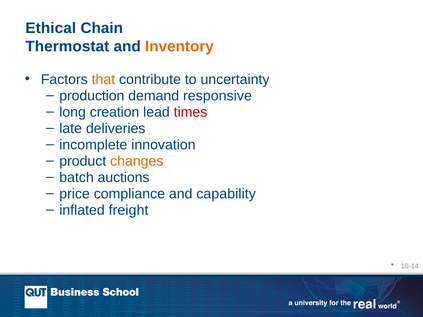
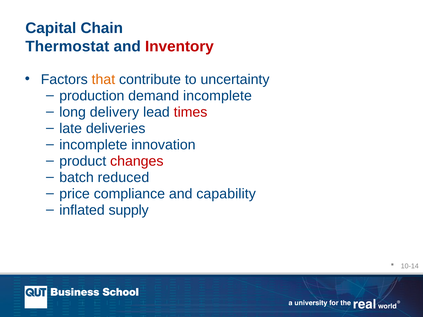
Ethical: Ethical -> Capital (51, 28)
Inventory colour: orange -> red (179, 47)
demand responsive: responsive -> incomplete (217, 96)
creation: creation -> delivery (114, 112)
changes colour: orange -> red (137, 161)
auctions: auctions -> reduced (123, 178)
freight: freight -> supply (129, 210)
